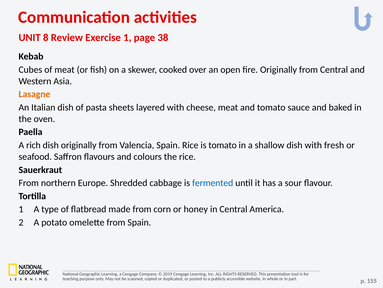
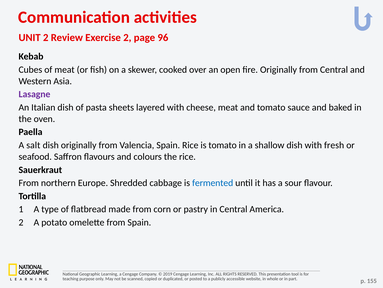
UNIT 8: 8 -> 2 (46, 37)
Exercise 1: 1 -> 2 (127, 37)
38: 38 -> 96 (163, 37)
Lasagne colour: orange -> purple (34, 94)
rich: rich -> salt (33, 145)
honey: honey -> pastry (196, 209)
